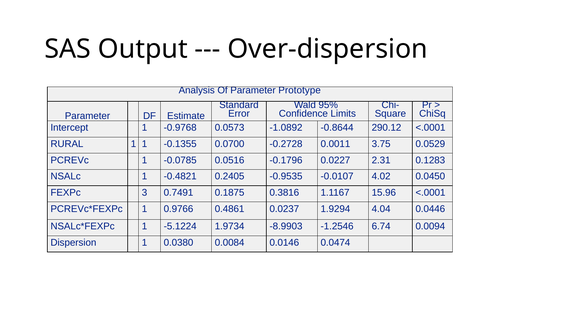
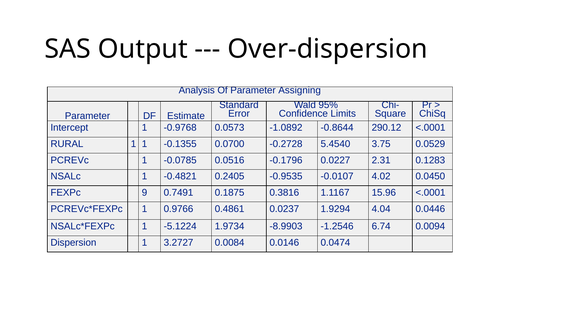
Prototype: Prototype -> Assigning (300, 90)
0.0011: 0.0011 -> 5.4540 (335, 144)
3: 3 -> 9 (144, 192)
0.0380: 0.0380 -> 3.2727 (178, 242)
